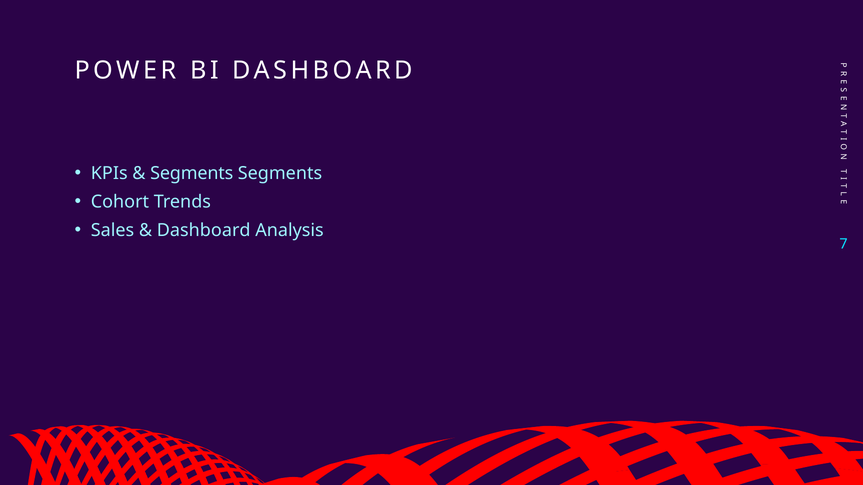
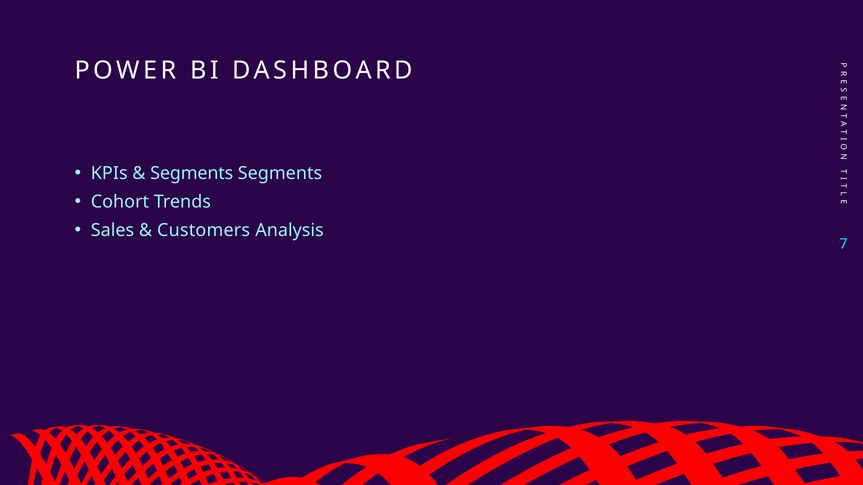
Dashboard: Dashboard -> Customers (204, 230)
